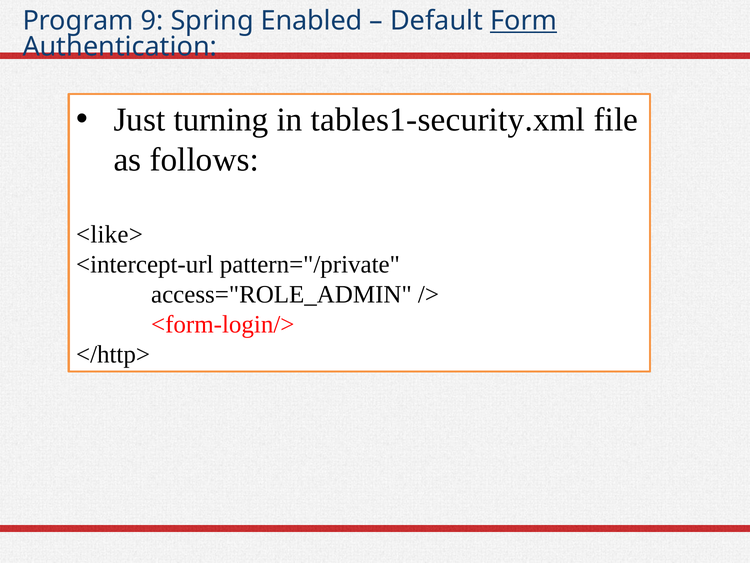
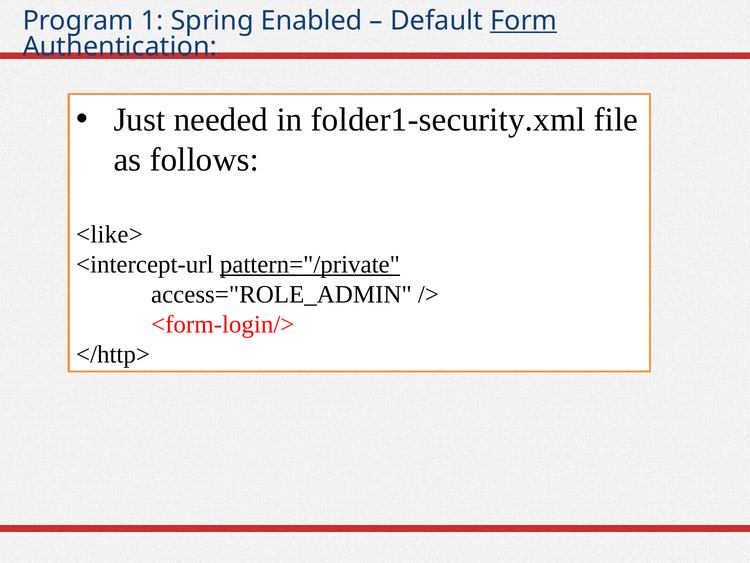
9: 9 -> 1 (152, 21)
turning: turning -> needed (221, 120)
tables1-security.xml: tables1-security.xml -> folder1-security.xml (448, 120)
pattern="/private underline: none -> present (310, 264)
